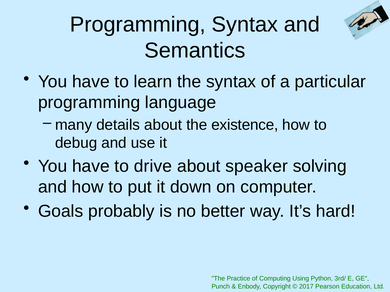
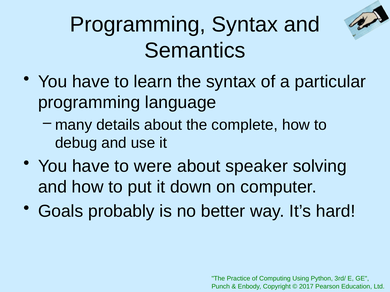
existence: existence -> complete (245, 125)
drive: drive -> were (153, 166)
